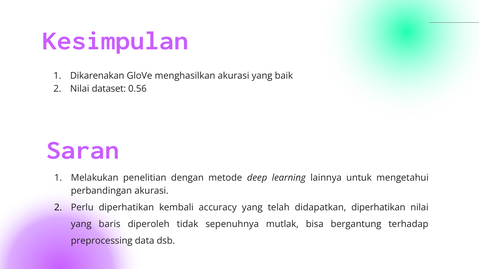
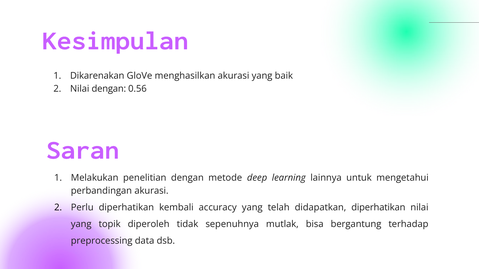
Nilai dataset: dataset -> dengan (109, 89)
baris: baris -> topik (110, 225)
